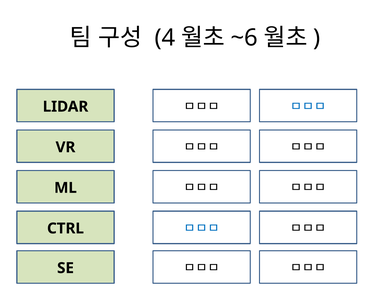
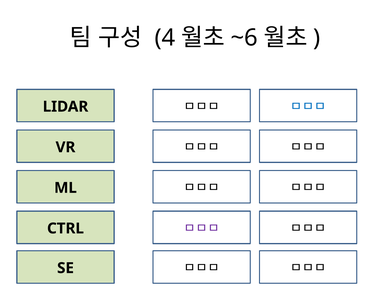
ㅁㅁㅁ colour: blue -> purple (202, 228)
